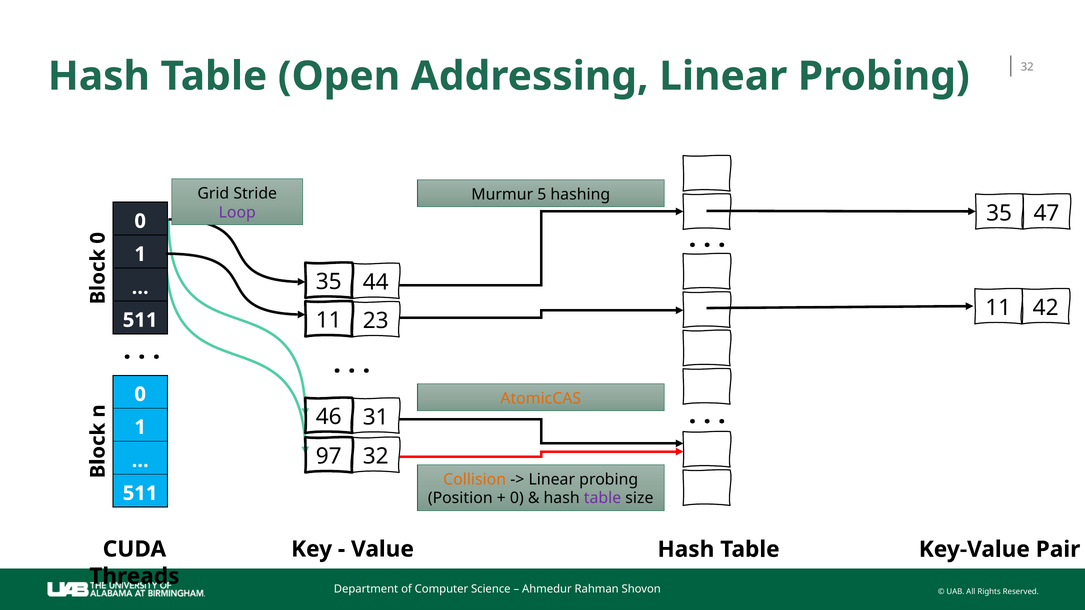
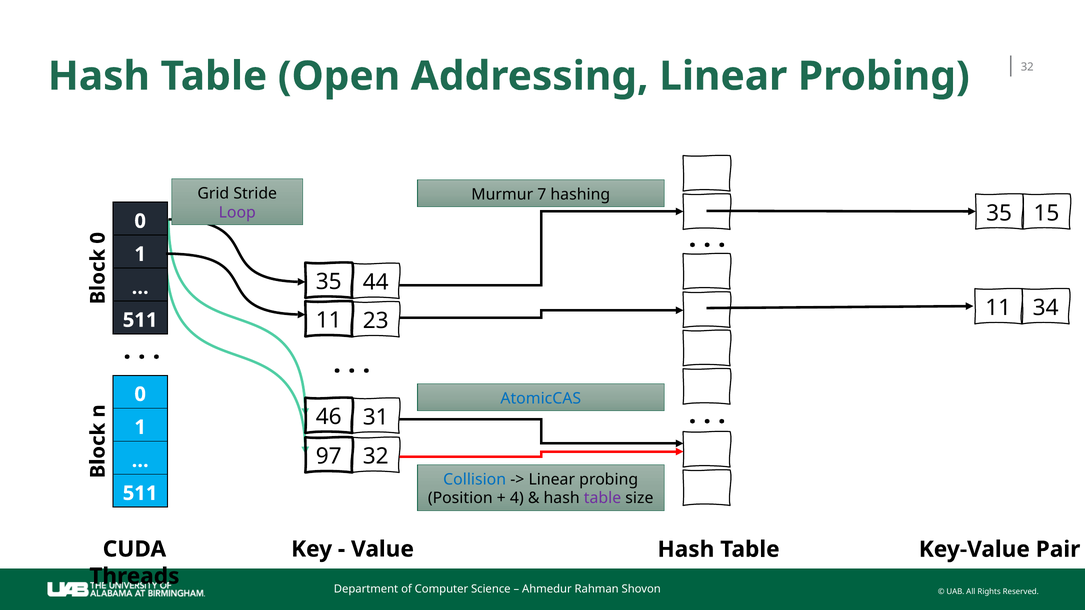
5: 5 -> 7 (542, 194)
47: 47 -> 15 (1046, 213)
42: 42 -> 34 (1046, 308)
AtomicCAS colour: orange -> blue (541, 399)
Collision colour: orange -> blue (475, 480)
0: 0 -> 4 (517, 499)
